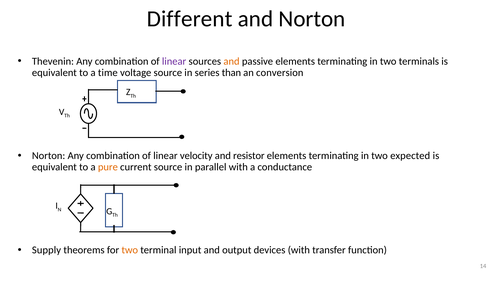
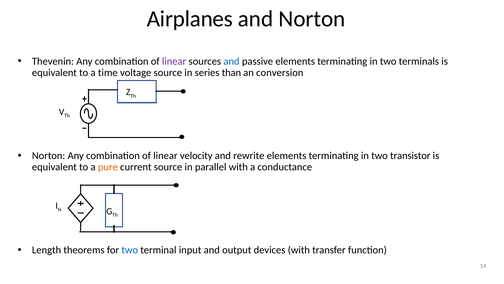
Different: Different -> Airplanes (190, 19)
and colour: orange -> blue (232, 61)
resistor: resistor -> rewrite (249, 155)
expected: expected -> transistor (410, 155)
Supply: Supply -> Length (47, 250)
two colour: orange -> blue (130, 250)
